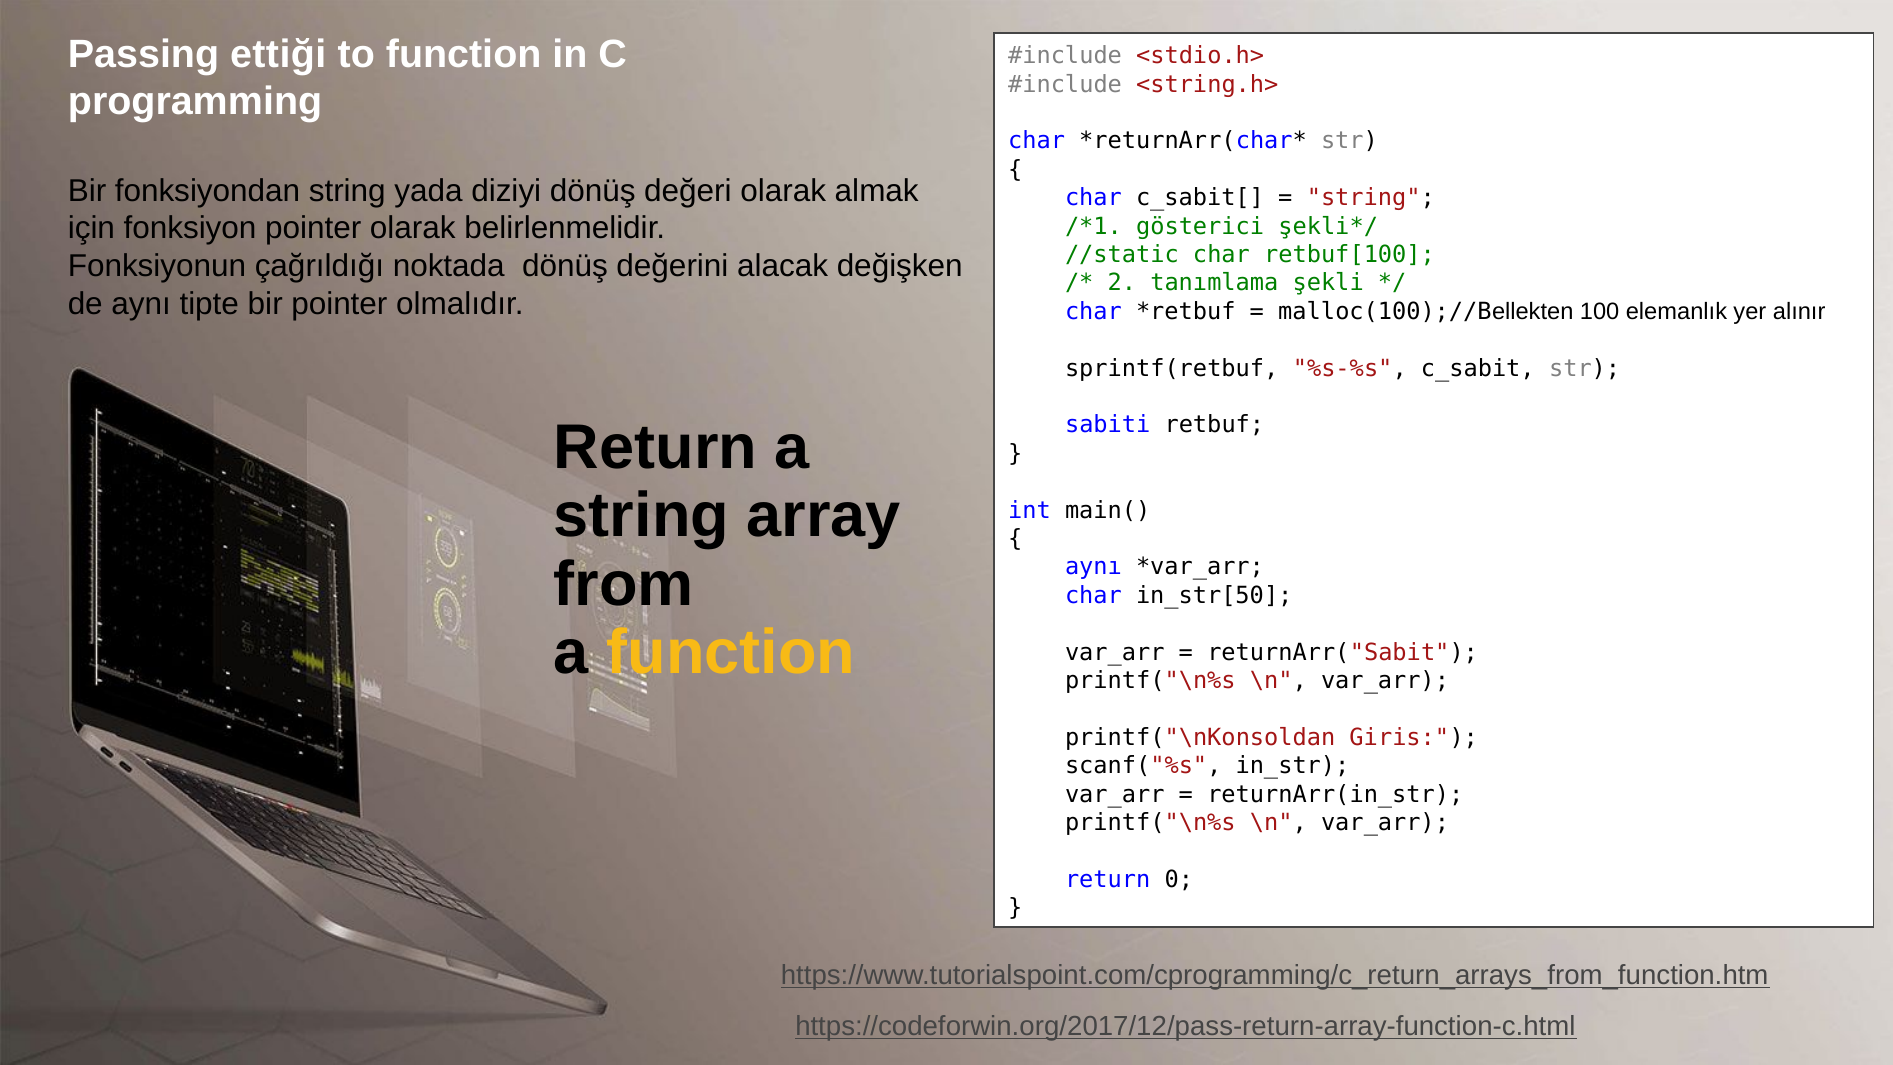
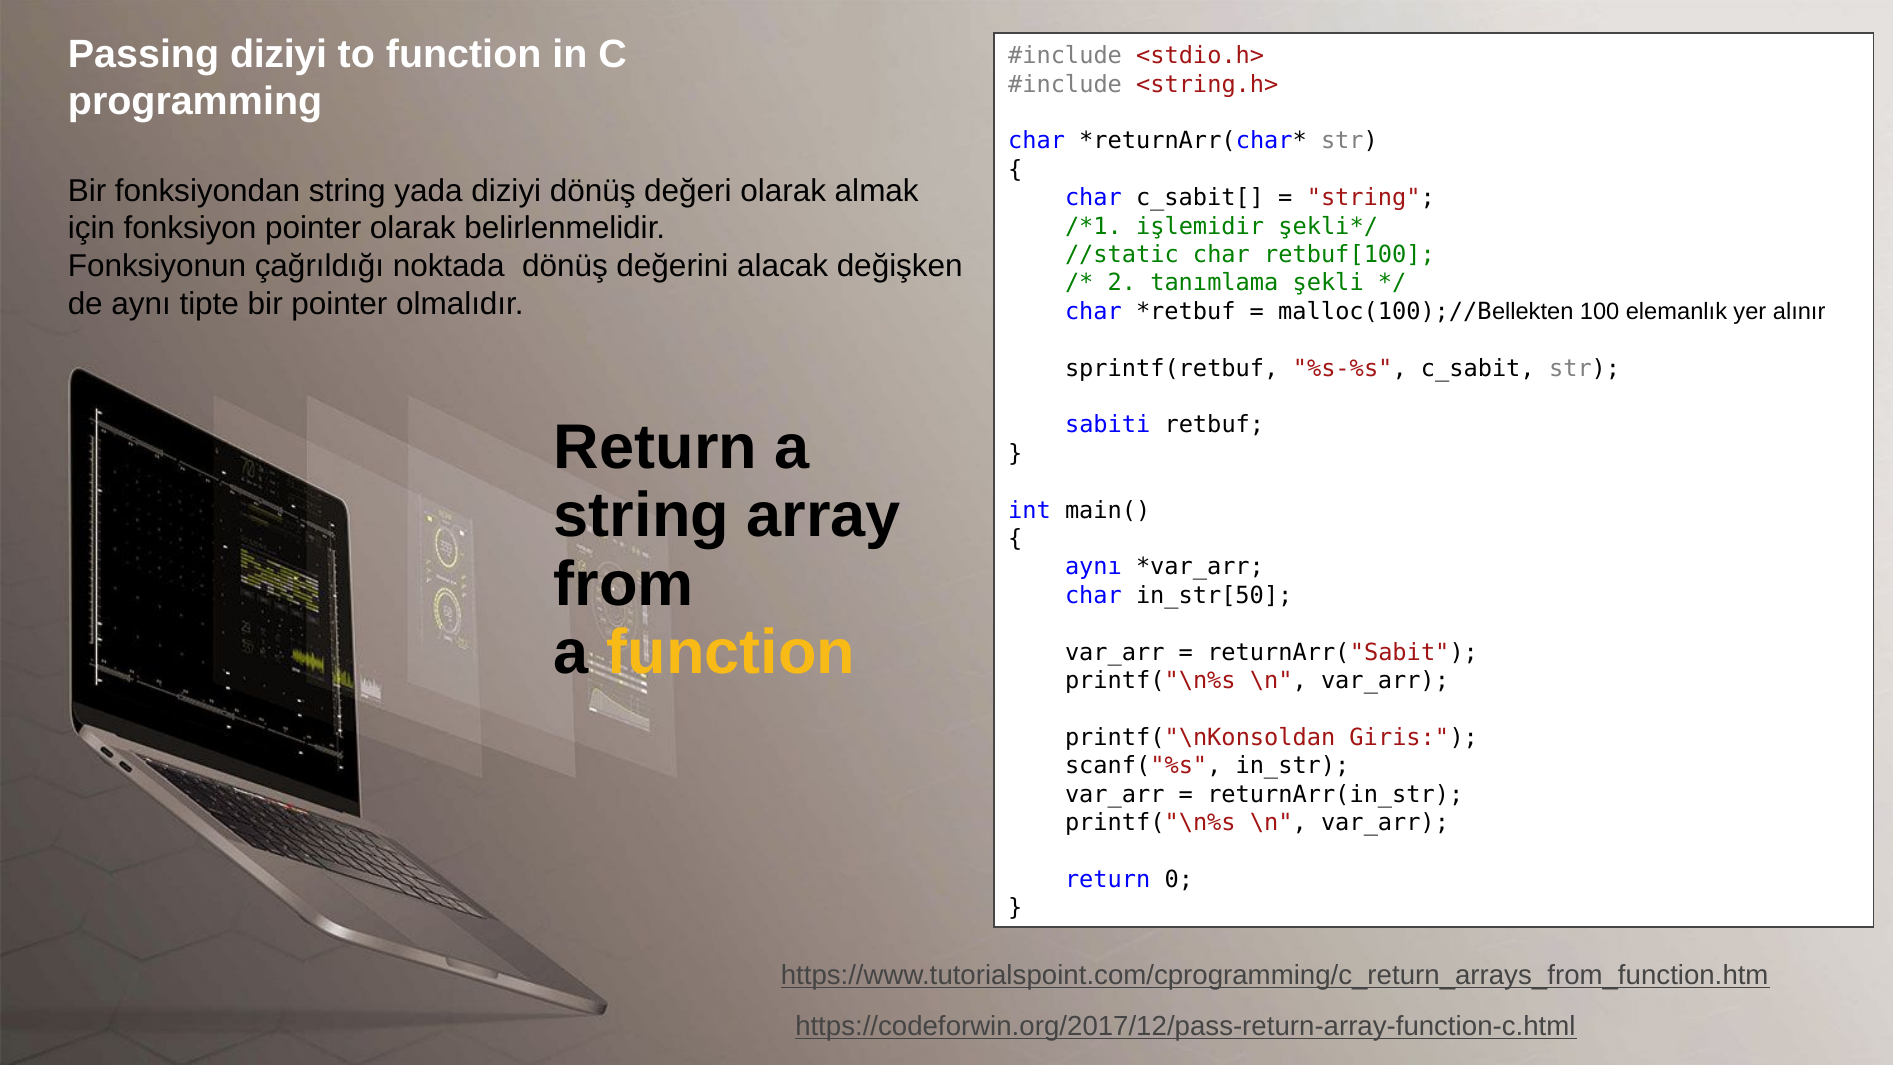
Passing ettiği: ettiği -> diziyi (279, 54)
gösterici: gösterici -> işlemidir (1200, 226)
